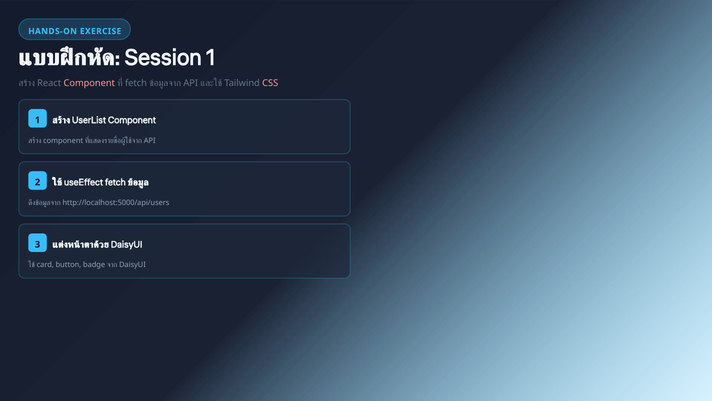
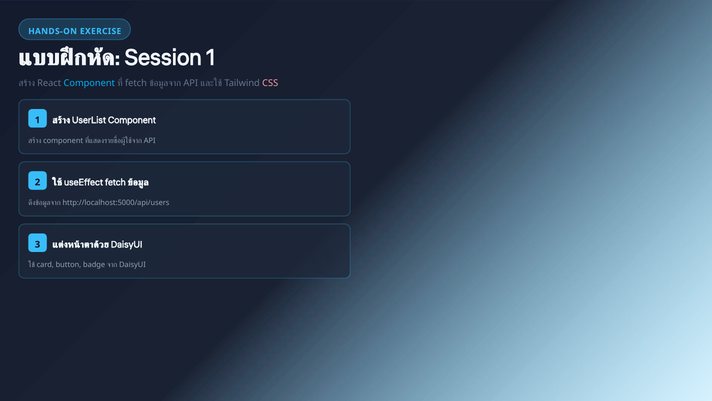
Component colour: pink -> light blue (89, 83)
